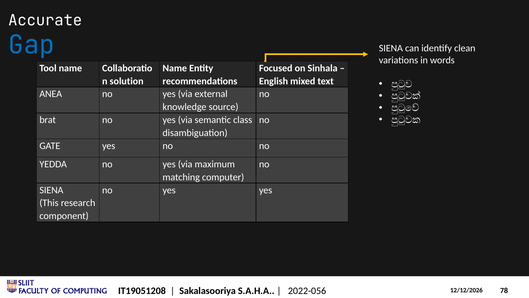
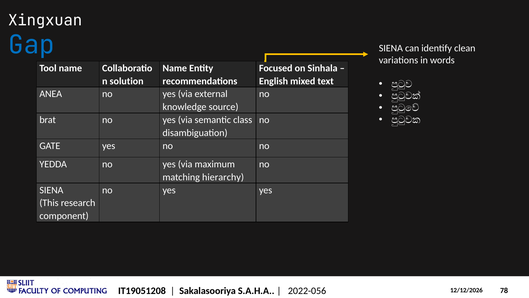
Accurate: Accurate -> Xingxuan (45, 20)
computer: computer -> hierarchy (223, 177)
